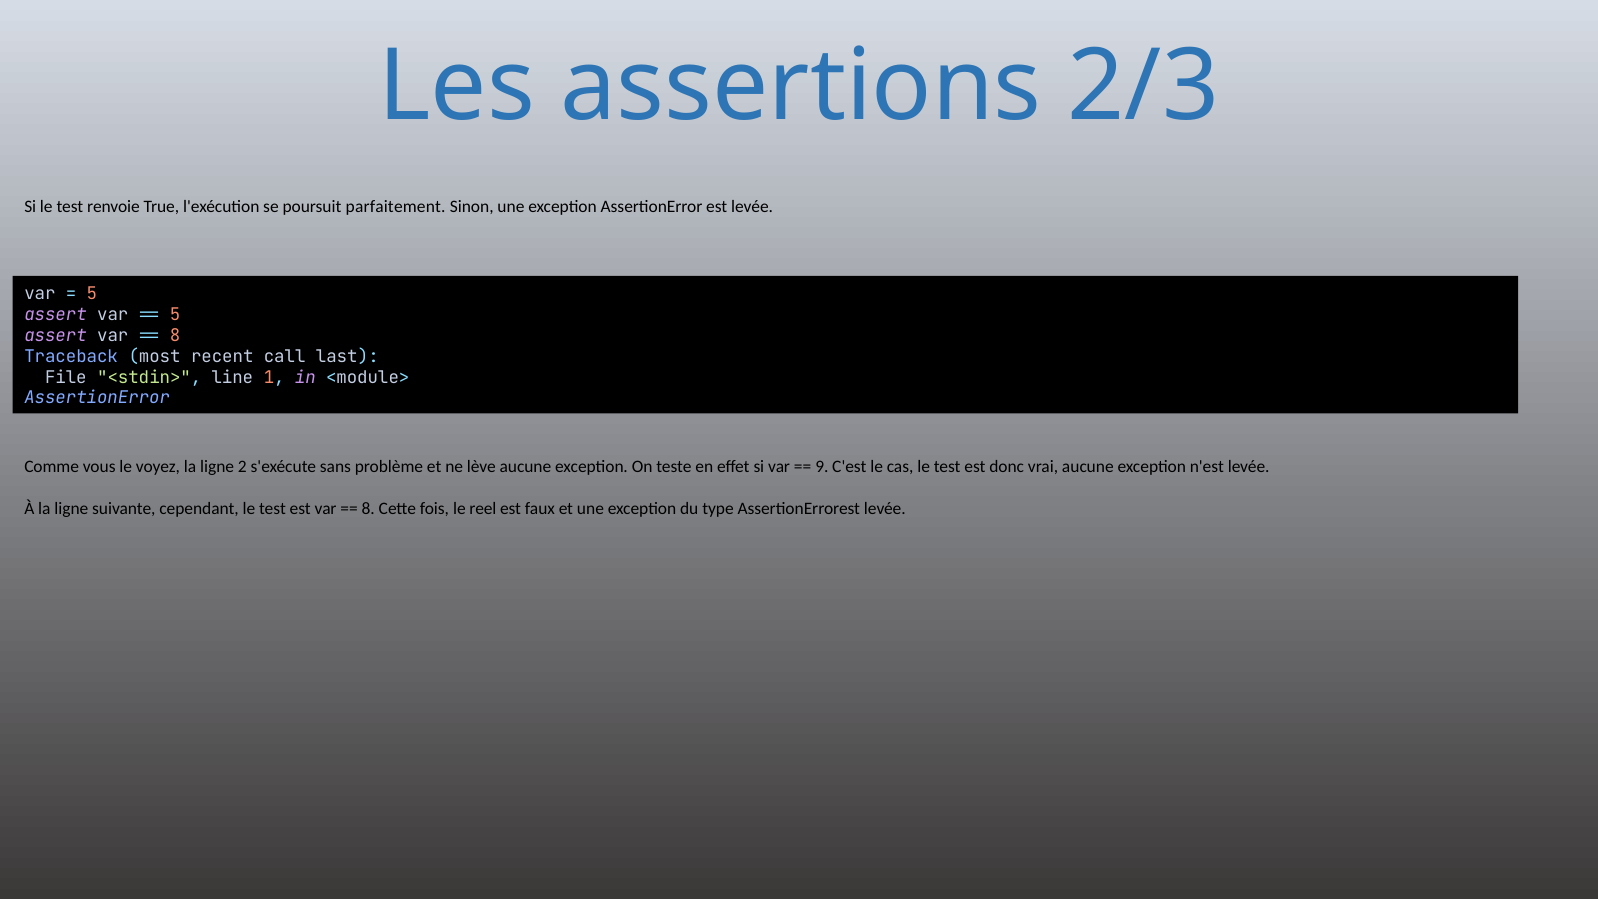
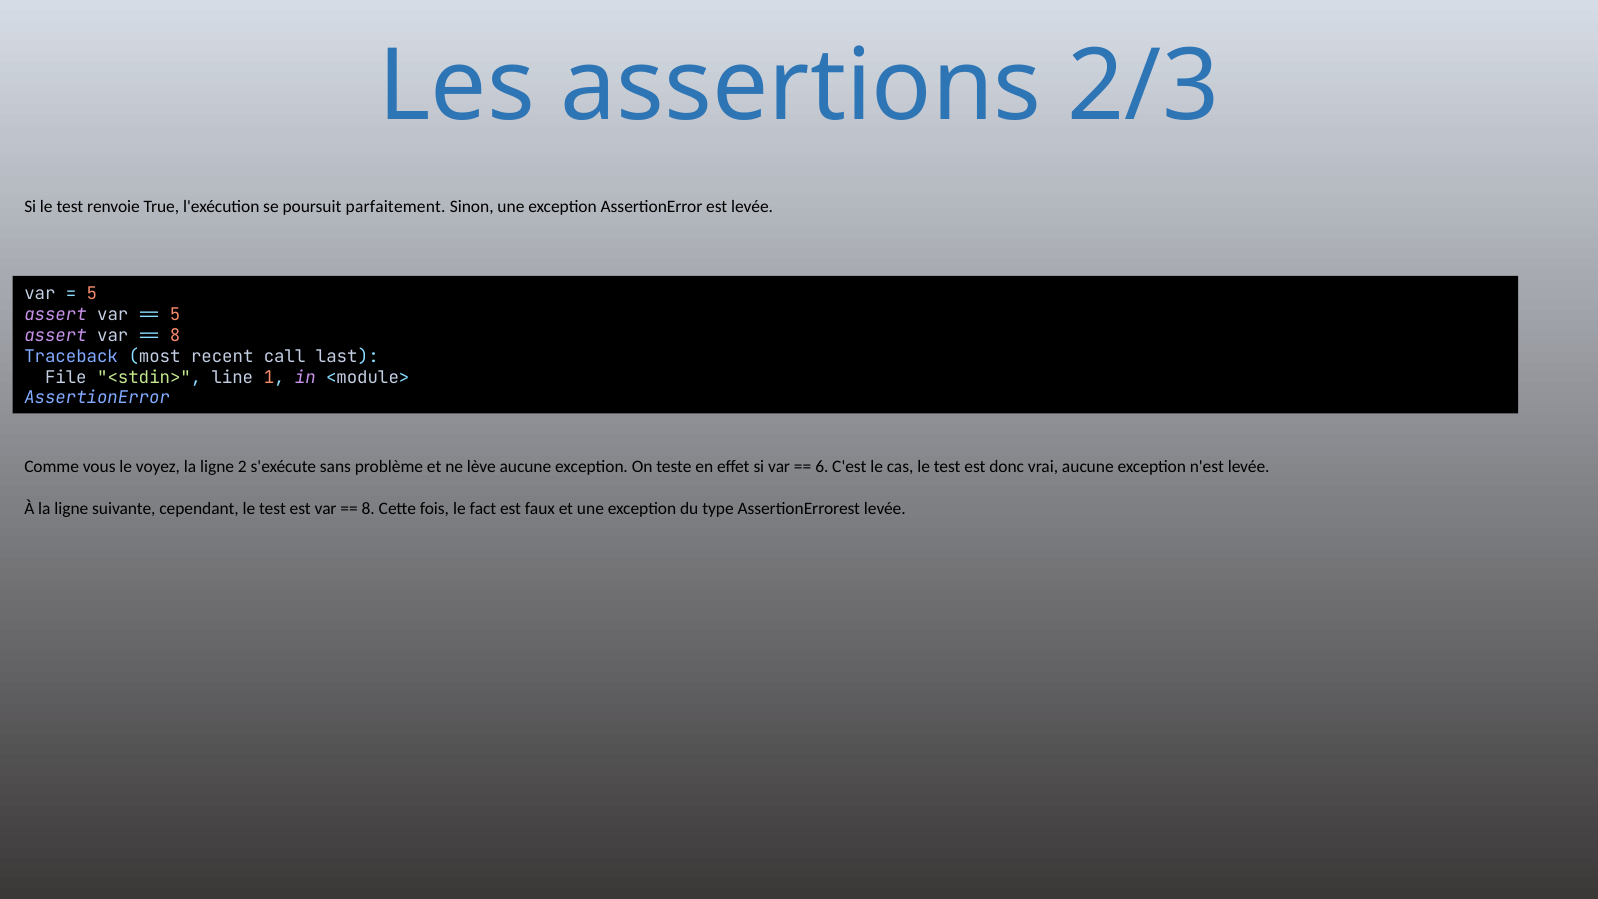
9: 9 -> 6 (822, 467)
reel: reel -> fact (483, 509)
